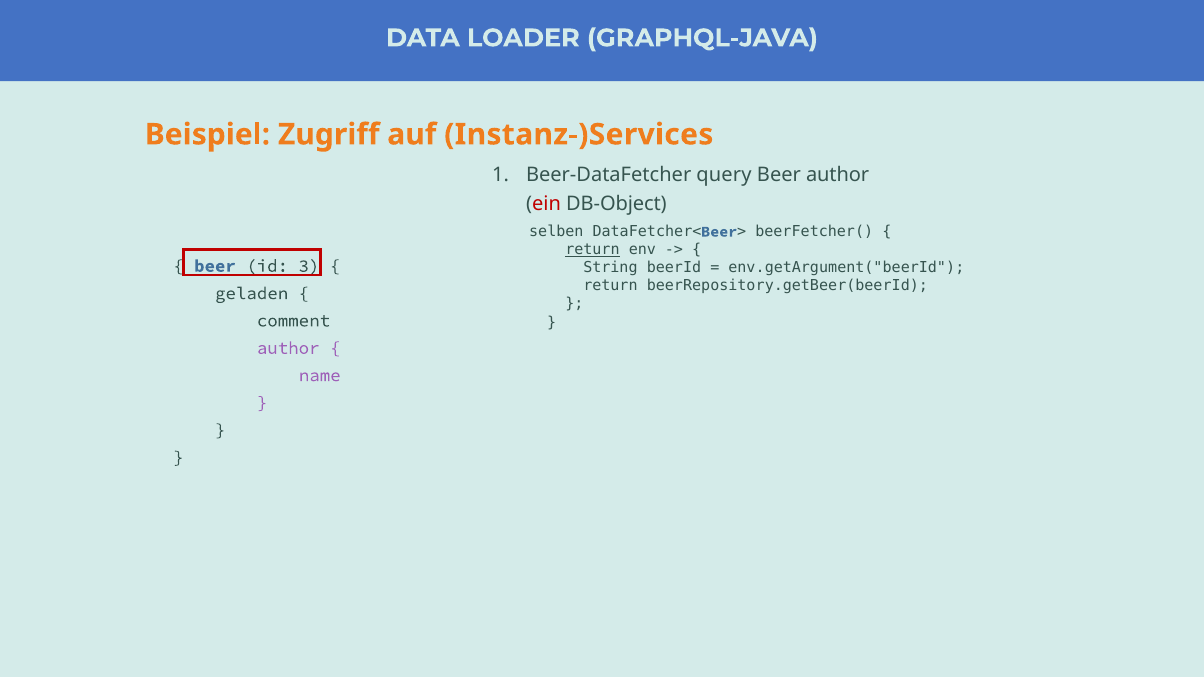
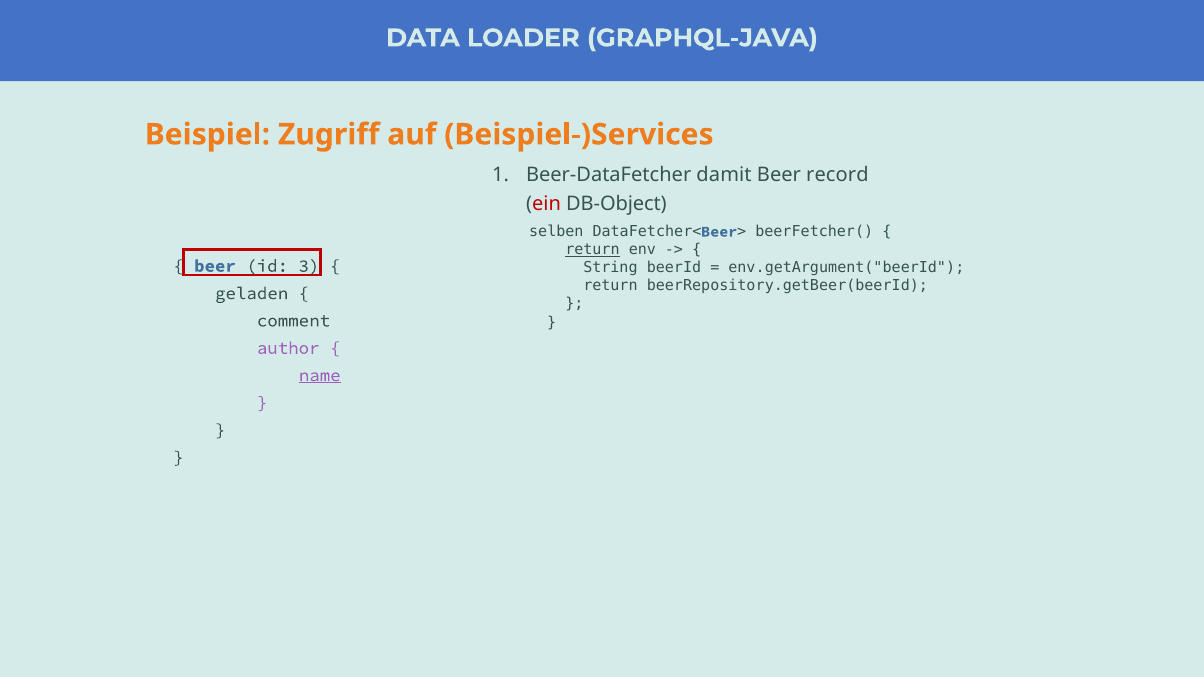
Instanz-)Services: Instanz-)Services -> Beispiel-)Services (579, 135)
query: query -> damit (724, 175)
Beer author: author -> record (837, 175)
name underline: none -> present (320, 375)
